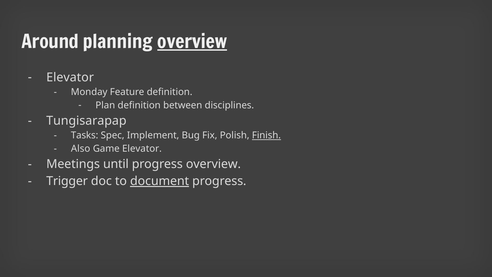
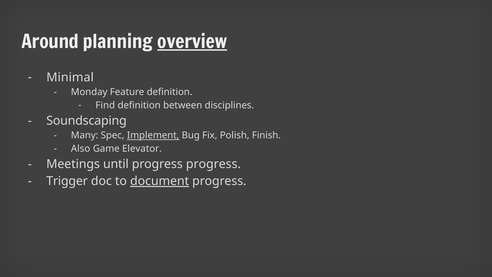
Elevator: Elevator -> Minimal (70, 77)
Plan: Plan -> Find (105, 105)
Tungisarapap: Tungisarapap -> Soundscaping (86, 121)
Tasks: Tasks -> Many (85, 135)
Implement underline: none -> present (153, 135)
Finish underline: present -> none (266, 135)
progress overview: overview -> progress (213, 164)
